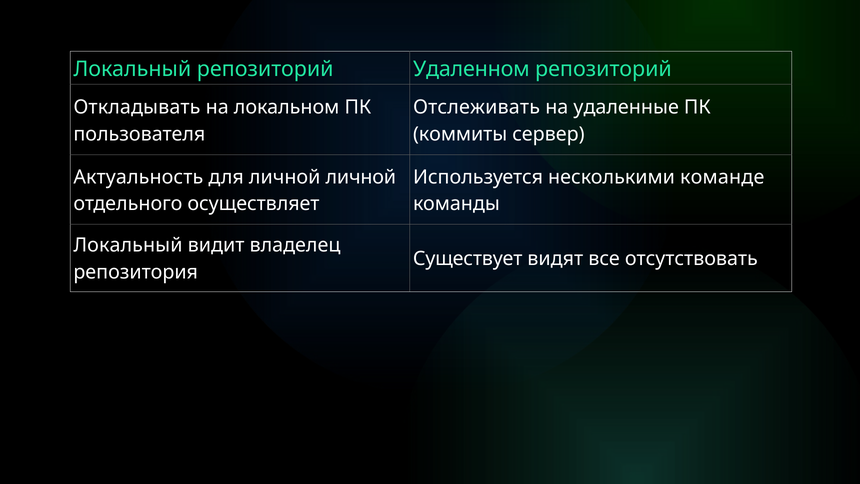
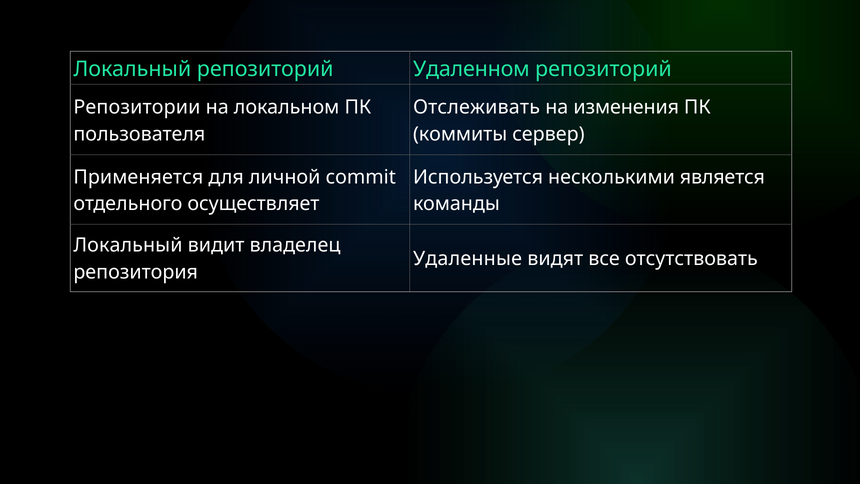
Откладывать: Откладывать -> Репозитории (137, 107)
удаленные: удаленные -> изменения (626, 107)
Актуальность: Актуальность -> Применяется (138, 177)
личной личной: личной -> commit (361, 177)
команде: команде -> является (722, 177)
Существует: Существует -> Удаленные (468, 259)
